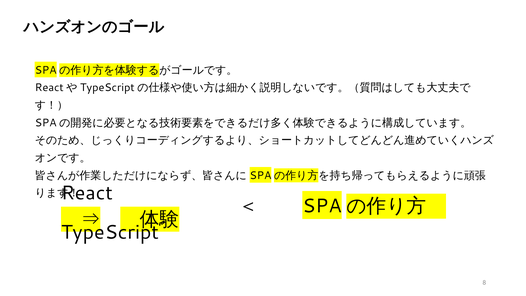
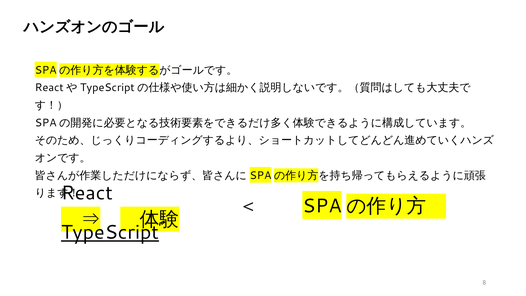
TypeScript underline: none -> present (110, 232)
